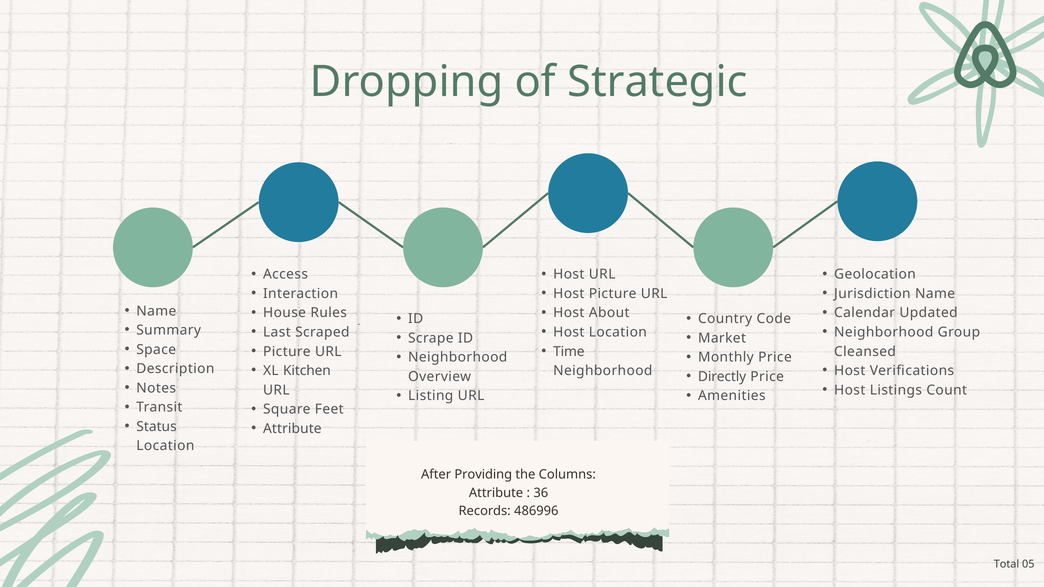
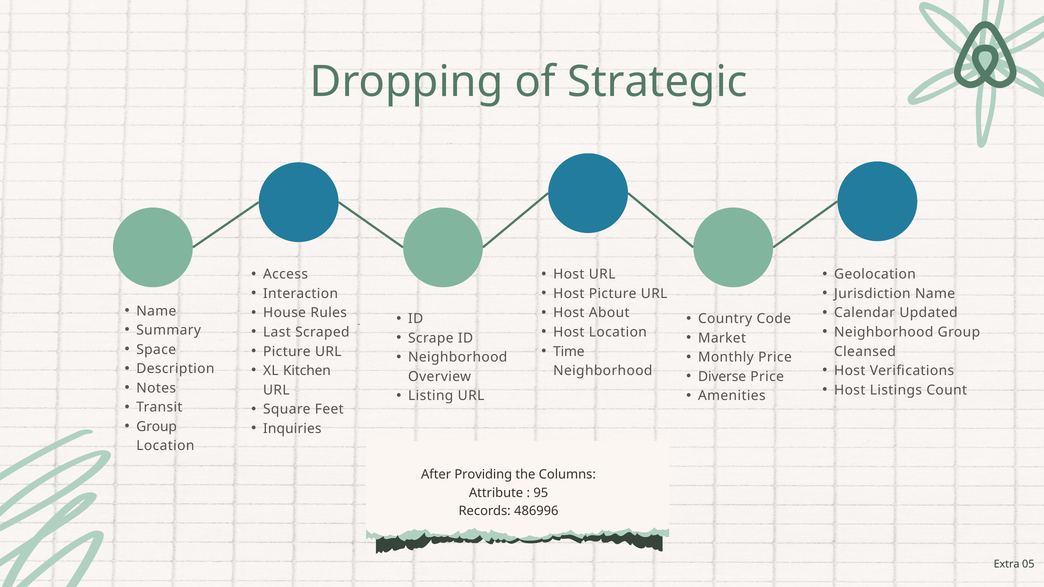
Directly: Directly -> Diverse (722, 377)
Status: Status -> Group (157, 427)
Attribute: Attribute -> Inquiries (292, 429)
36: 36 -> 95 (541, 493)
Total: Total -> Extra (1007, 564)
